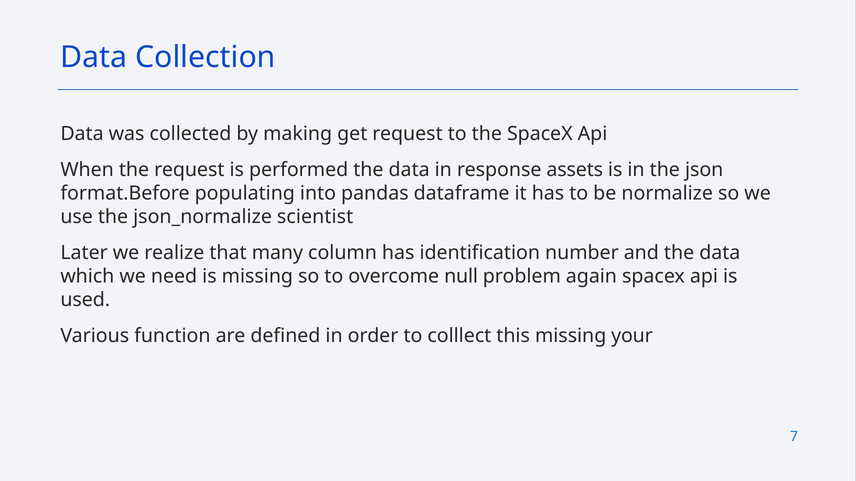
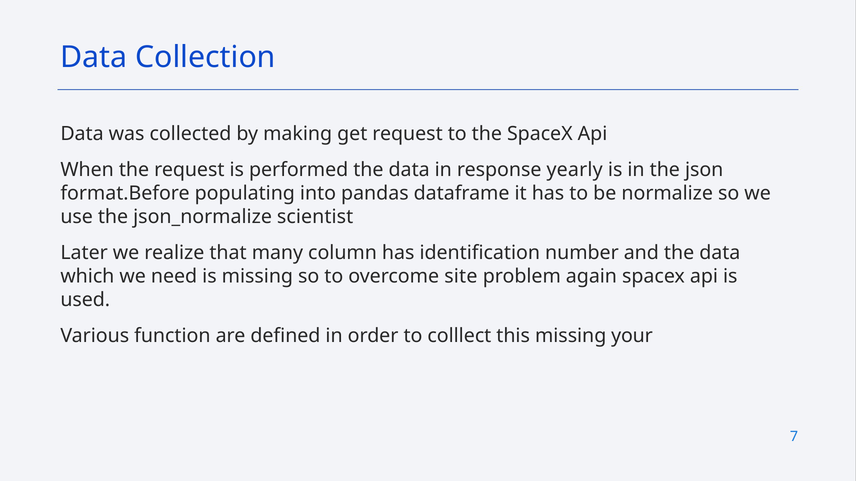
assets: assets -> yearly (575, 170)
null: null -> site (461, 276)
